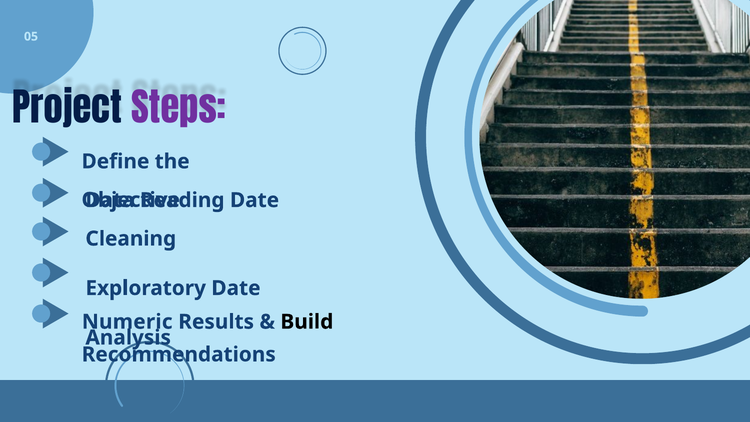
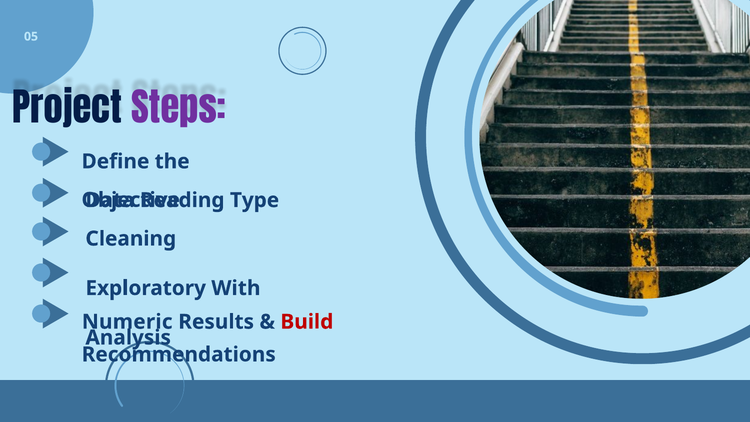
Date: Date -> Type (255, 200)
Exploratory Date: Date -> With (236, 288)
Build colour: black -> red (307, 322)
